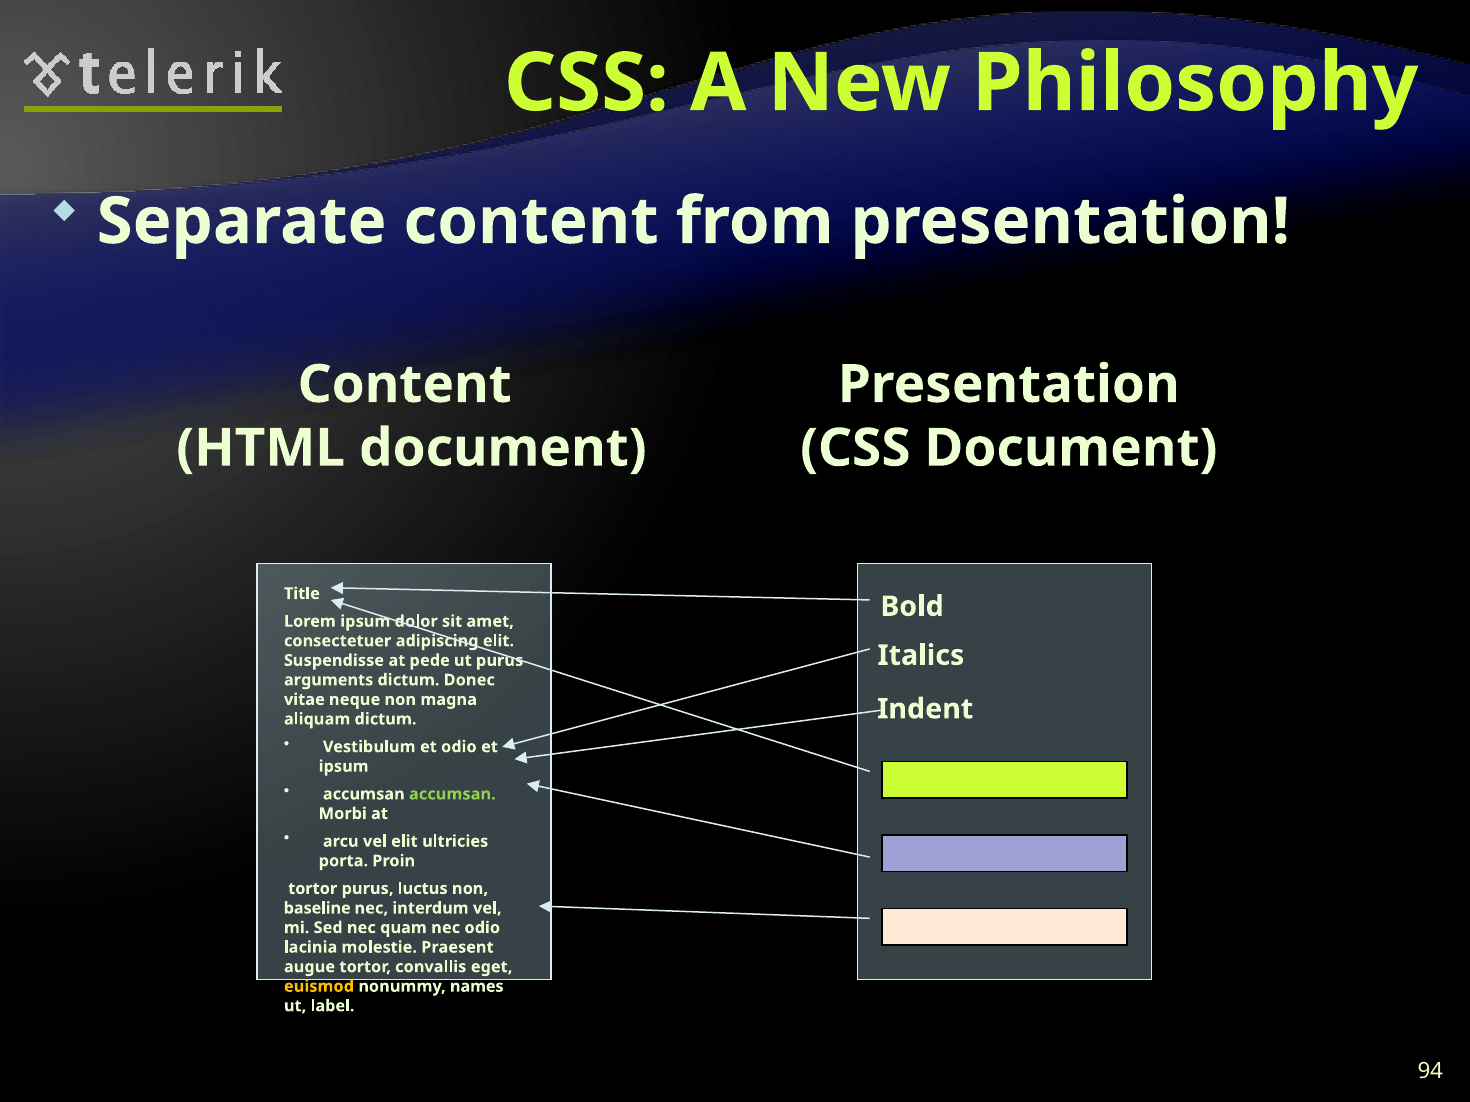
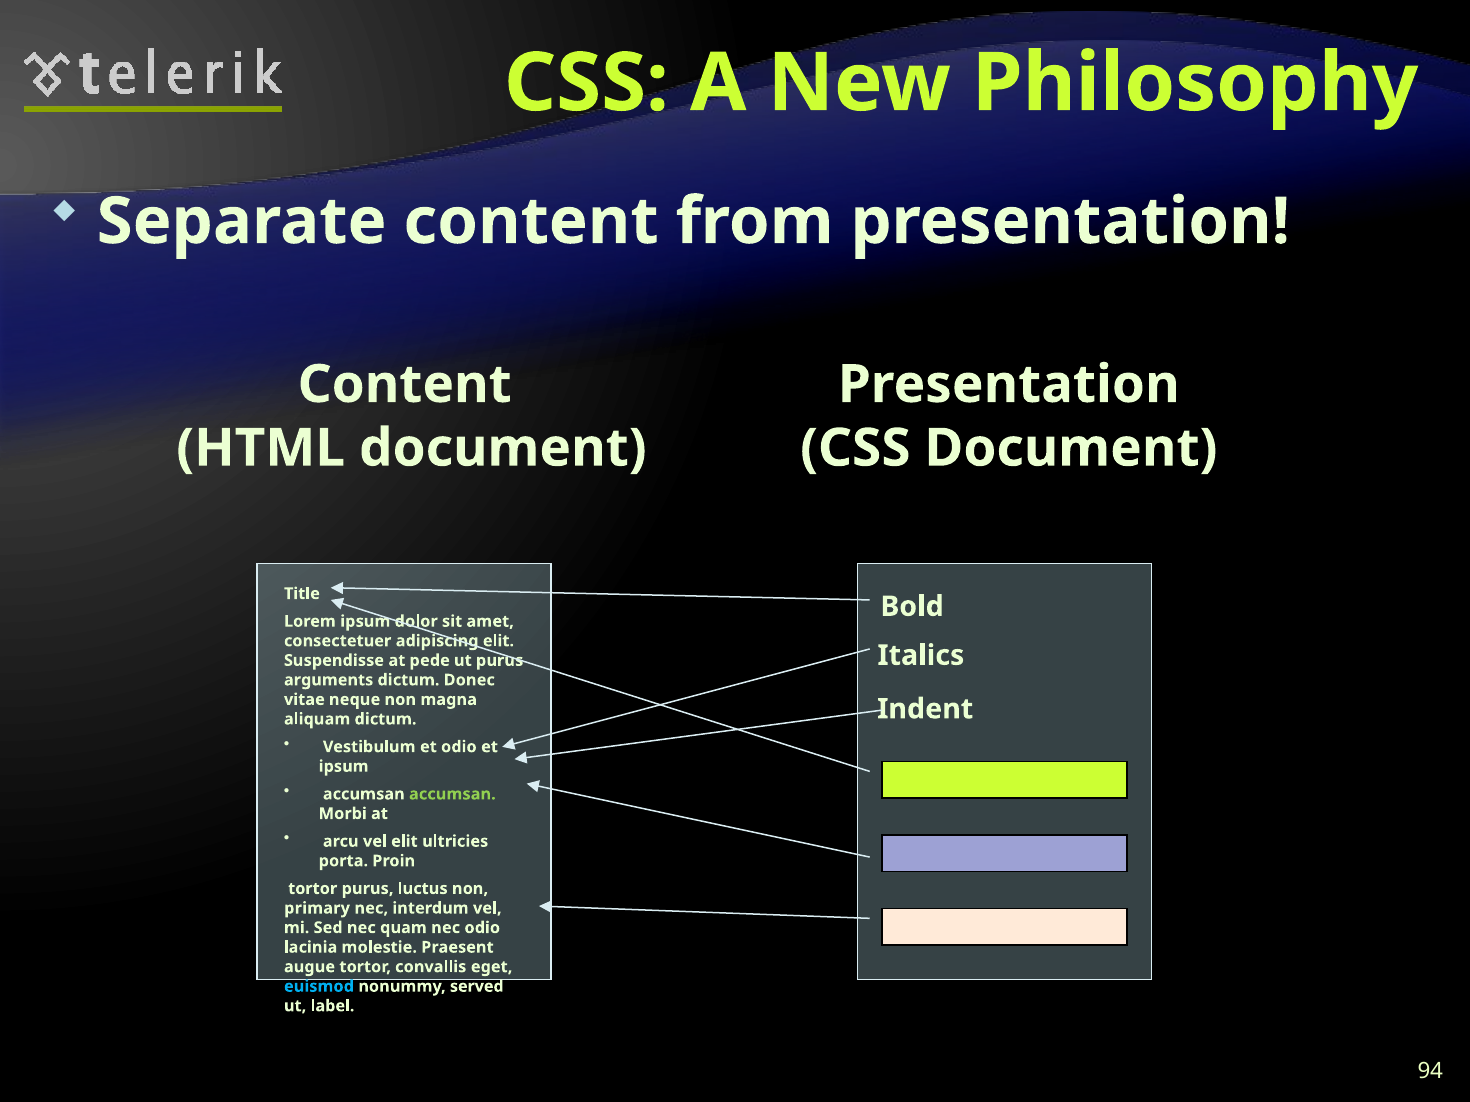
baseline: baseline -> primary (317, 909)
euismod colour: yellow -> light blue (319, 987)
names: names -> served (477, 987)
